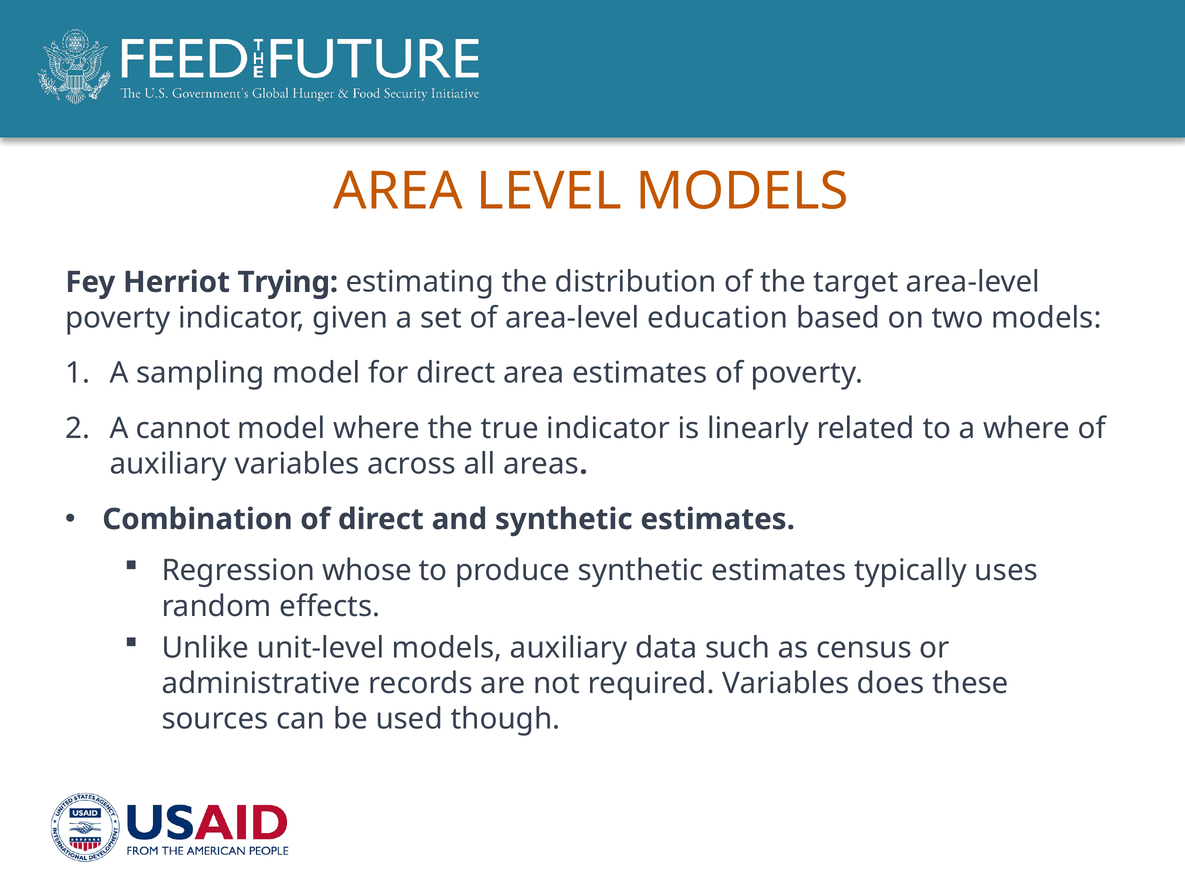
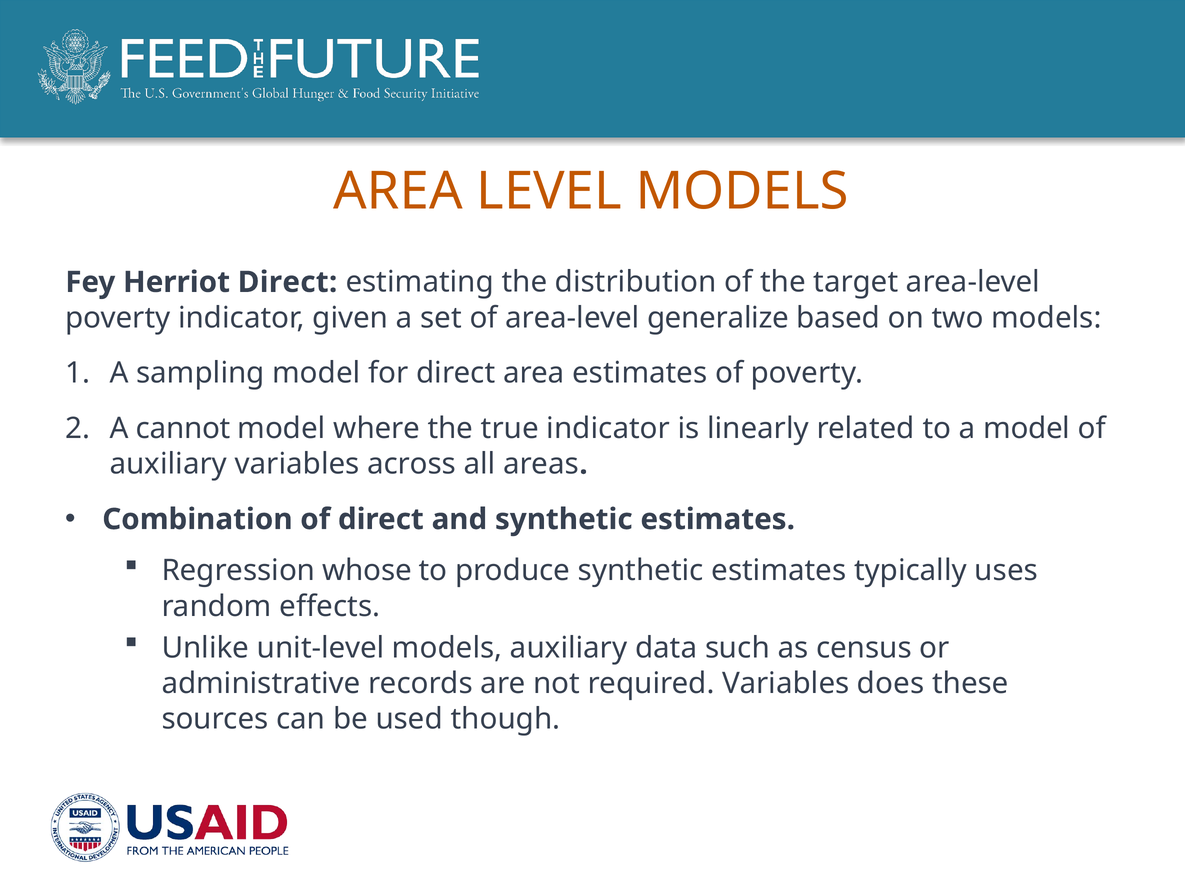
Herriot Trying: Trying -> Direct (288, 282)
education: education -> generalize (718, 318)
a where: where -> model (1027, 428)
